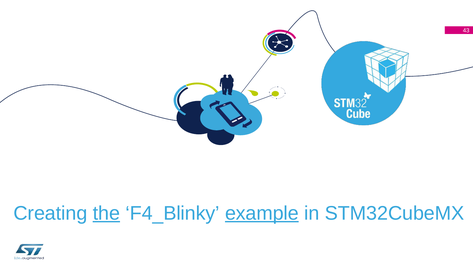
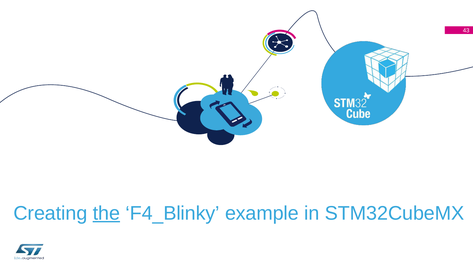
example underline: present -> none (262, 213)
